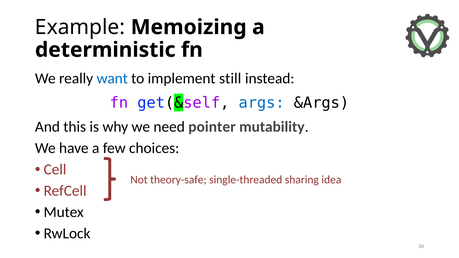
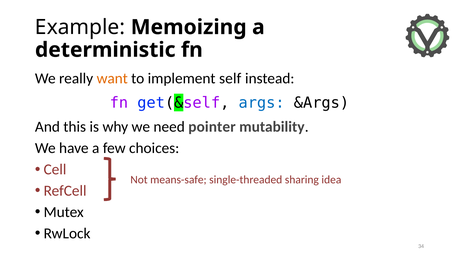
want colour: blue -> orange (112, 79)
still: still -> self (230, 79)
theory-safe: theory-safe -> means-safe (178, 180)
